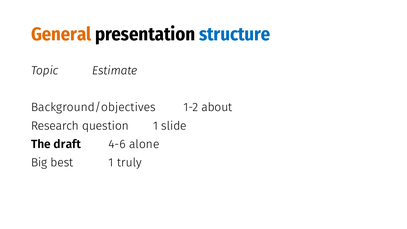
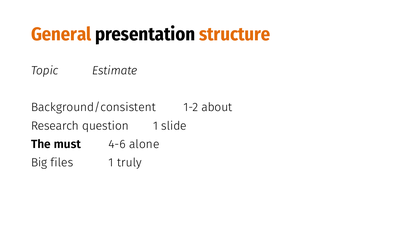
structure colour: blue -> orange (235, 34)
Background/objectives: Background/objectives -> Background/consistent (93, 107)
draft: draft -> must (67, 144)
best: best -> files (62, 163)
